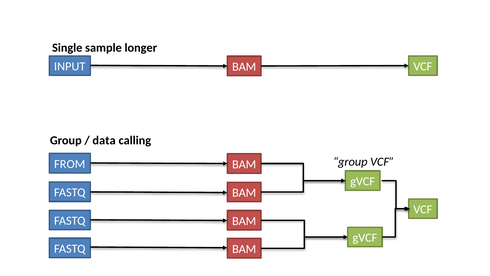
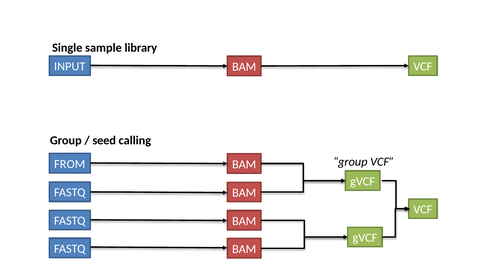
longer: longer -> library (141, 48)
data: data -> seed (104, 140)
